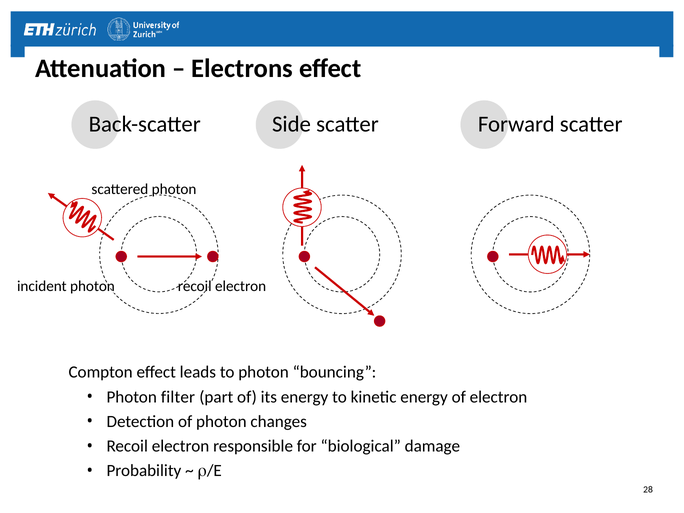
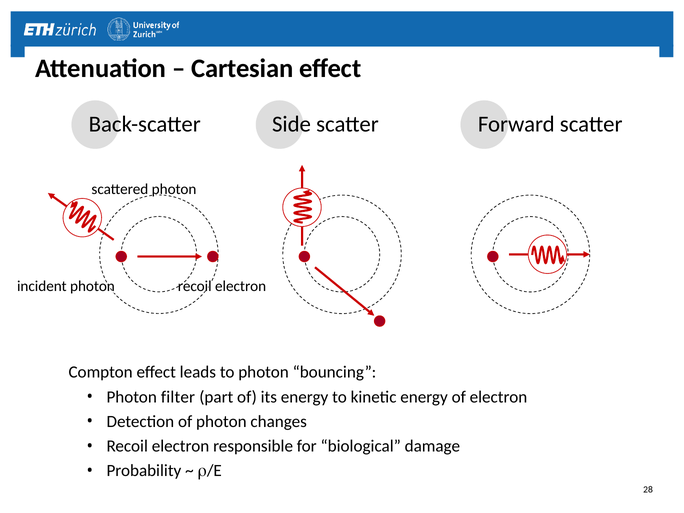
Electrons: Electrons -> Cartesian (242, 68)
